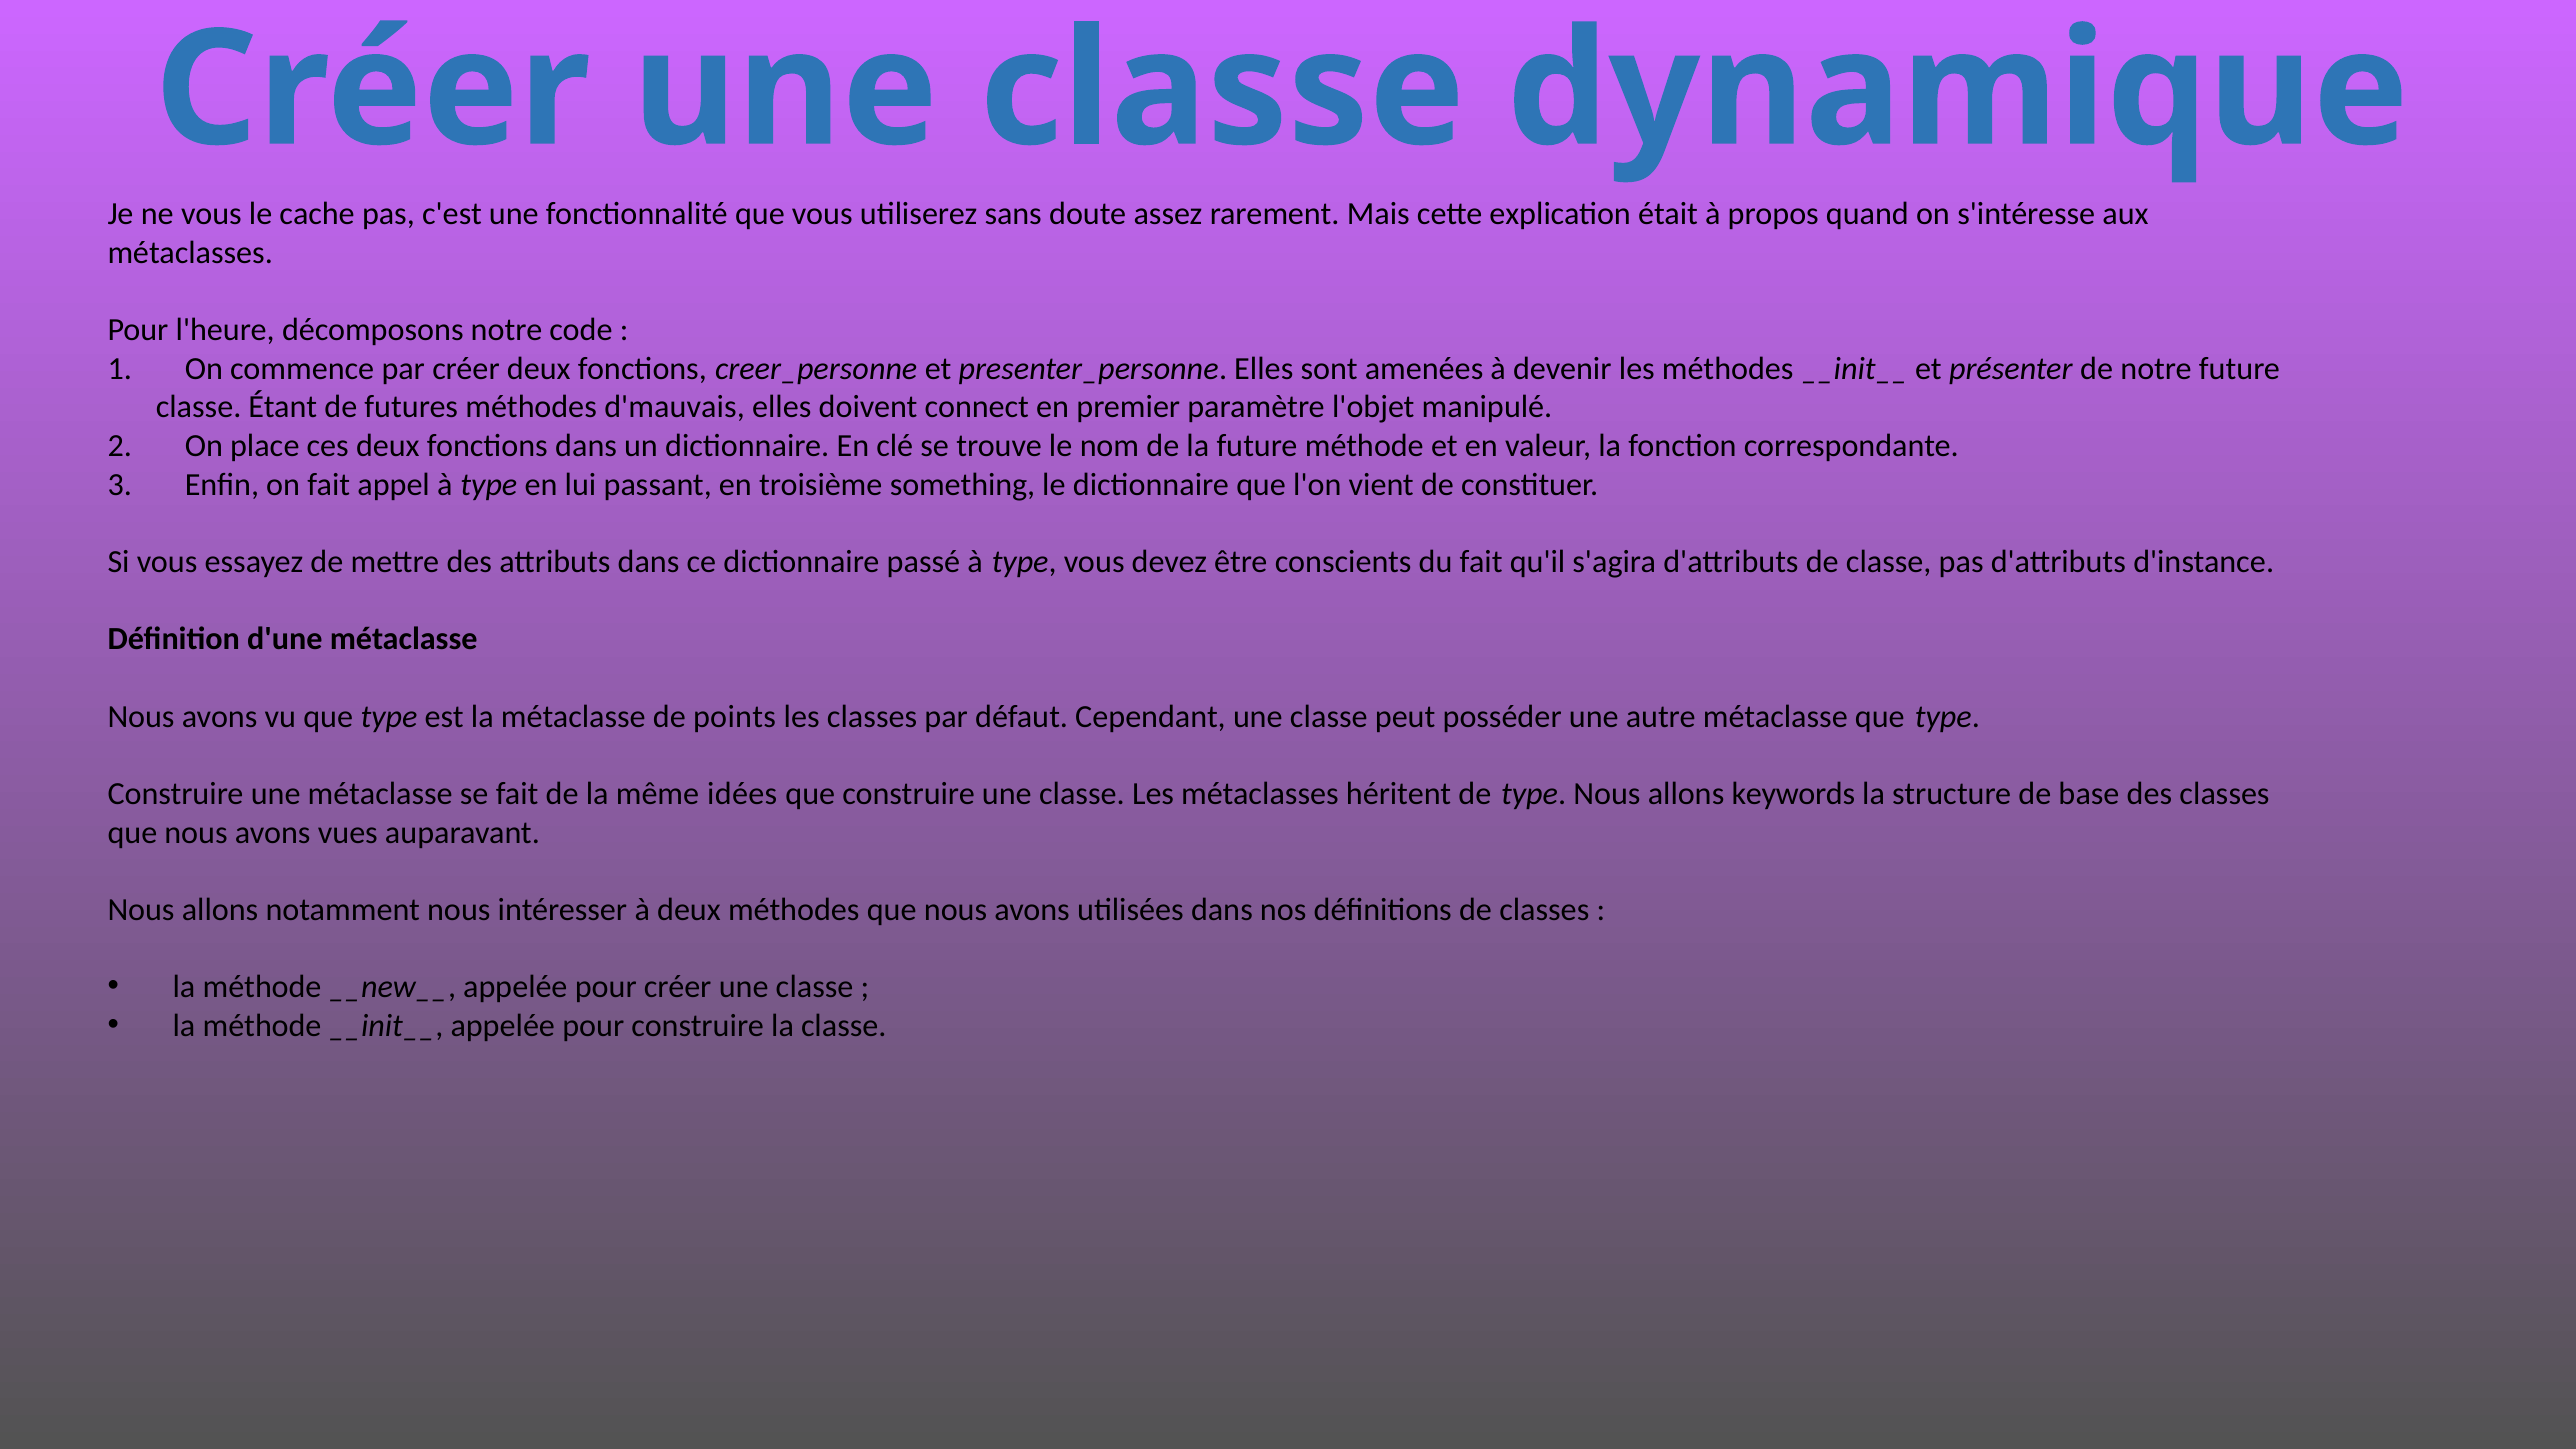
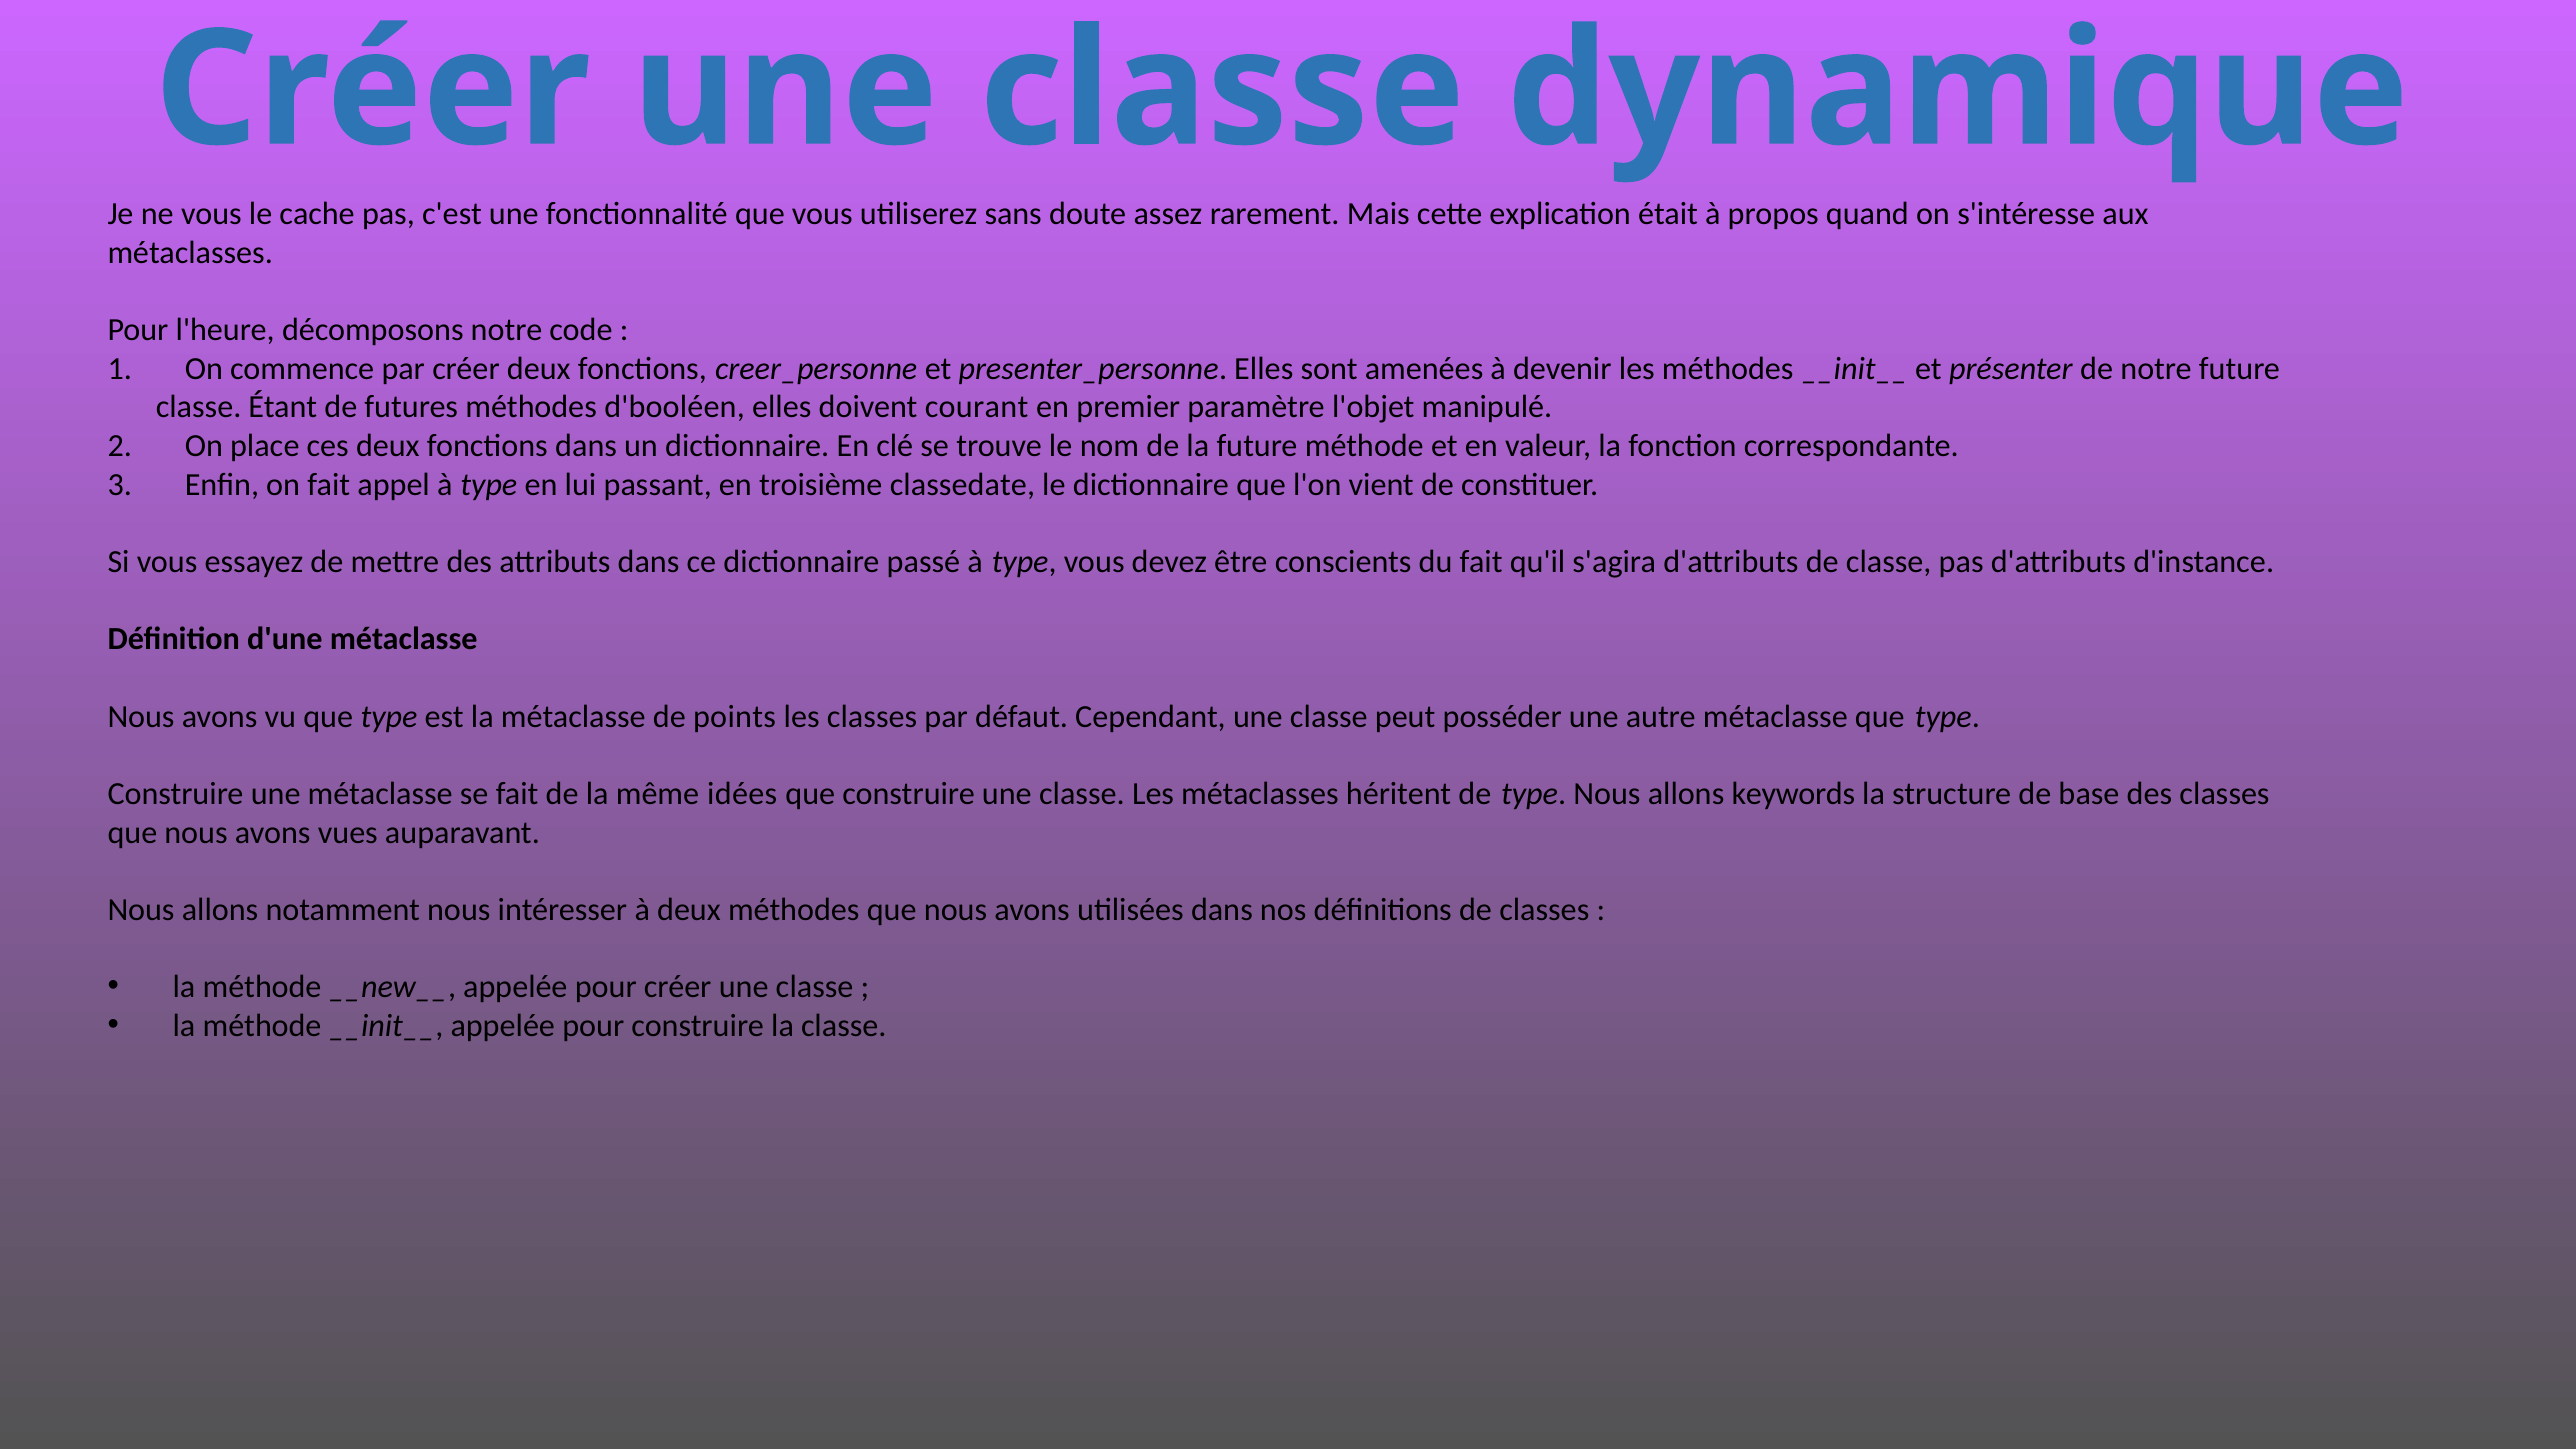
d'mauvais: d'mauvais -> d'booléen (675, 407)
connect: connect -> courant (977, 407)
something: something -> classedate (962, 485)
